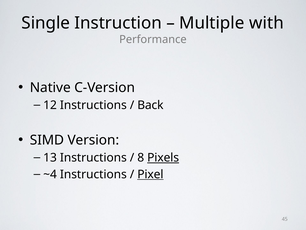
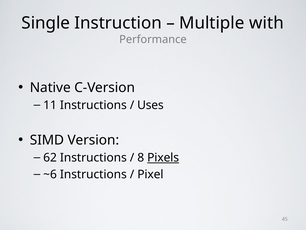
12: 12 -> 11 (50, 105)
Back: Back -> Uses (150, 105)
13: 13 -> 62 (50, 157)
~4: ~4 -> ~6 (50, 174)
Pixel underline: present -> none (150, 174)
